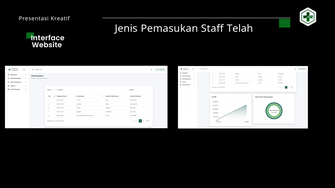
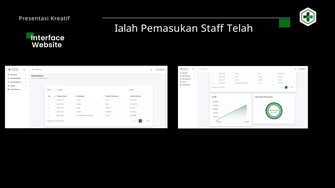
Jenis: Jenis -> Ialah (126, 29)
